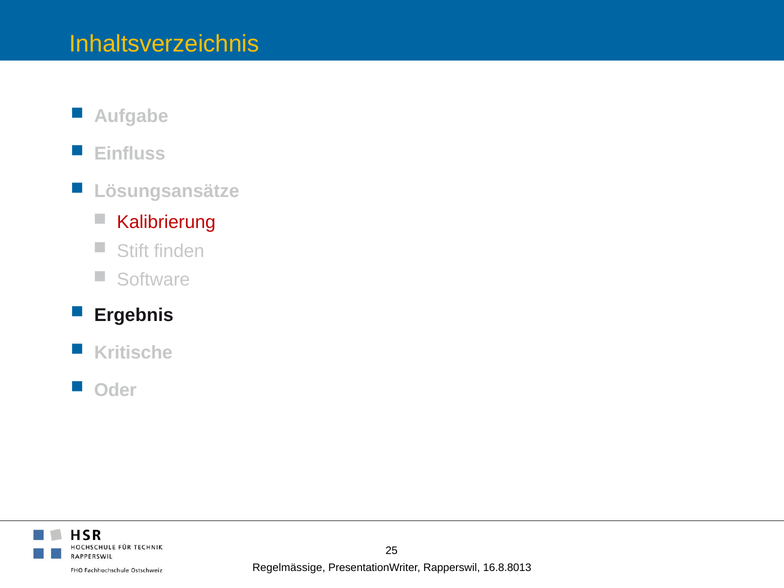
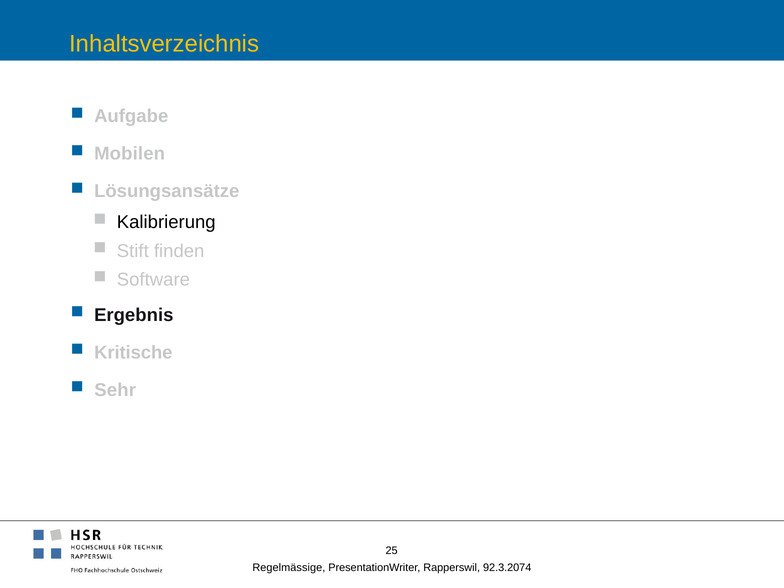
Einfluss: Einfluss -> Mobilen (130, 154)
Kalibrierung colour: red -> black (166, 222)
Oder: Oder -> Sehr (115, 390)
16.8.8013: 16.8.8013 -> 92.3.2074 (507, 568)
